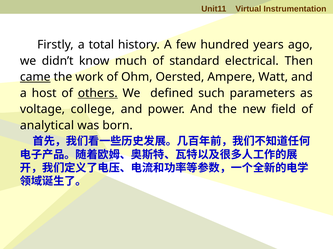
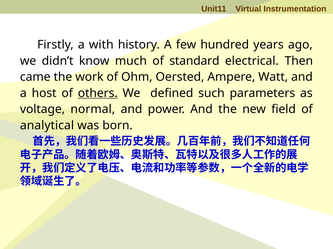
total: total -> with (101, 45)
came underline: present -> none (35, 77)
college: college -> normal (93, 110)
